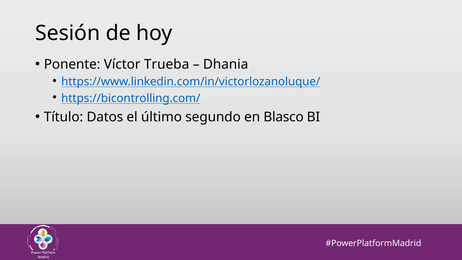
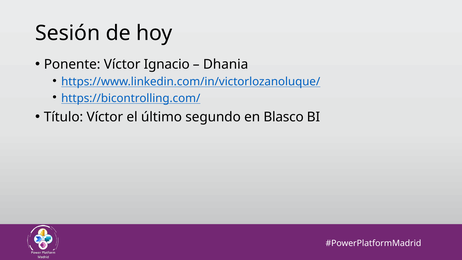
Trueba: Trueba -> Ignacio (167, 64)
Título Datos: Datos -> Víctor (105, 117)
